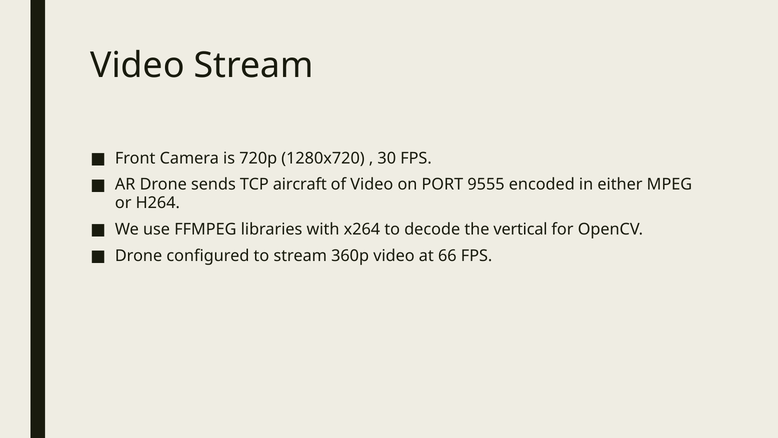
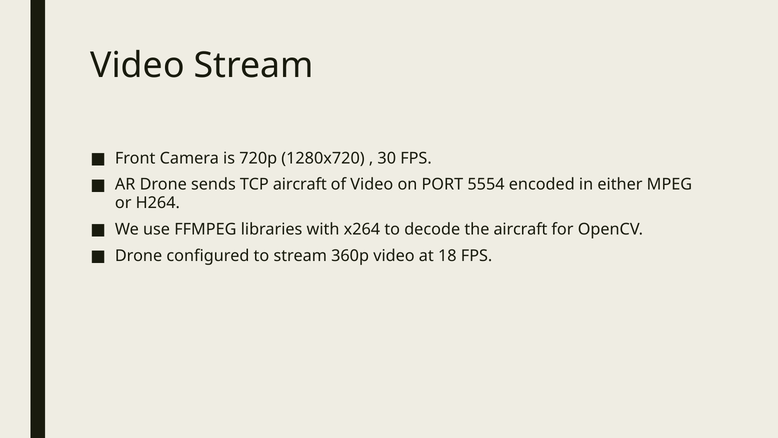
9555: 9555 -> 5554 (486, 184)
the vertical: vertical -> aircraft (520, 229)
66: 66 -> 18 (447, 255)
